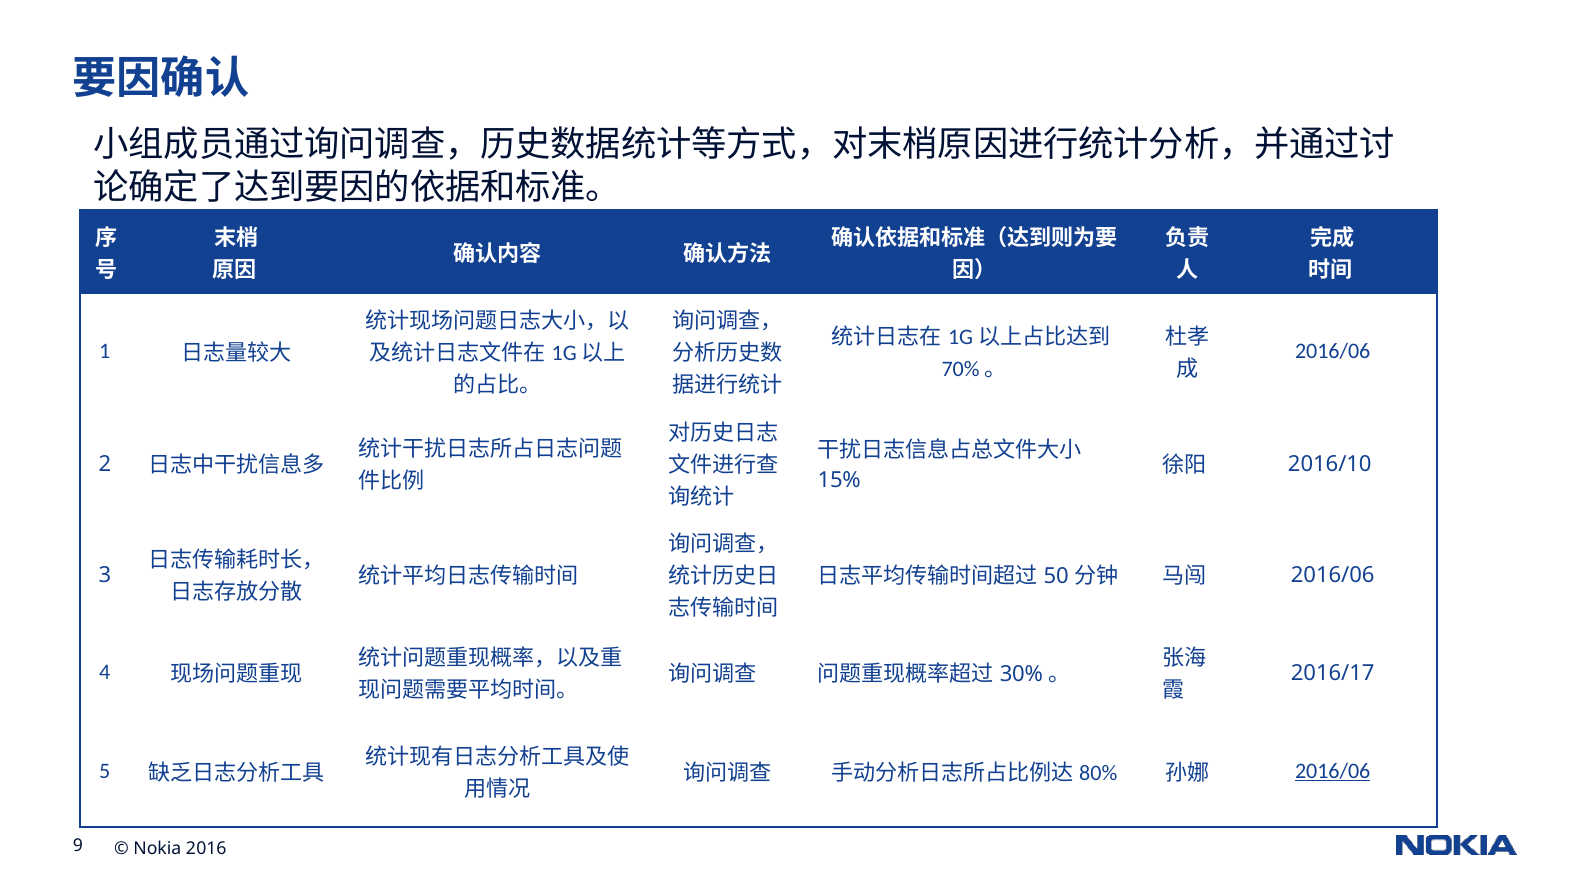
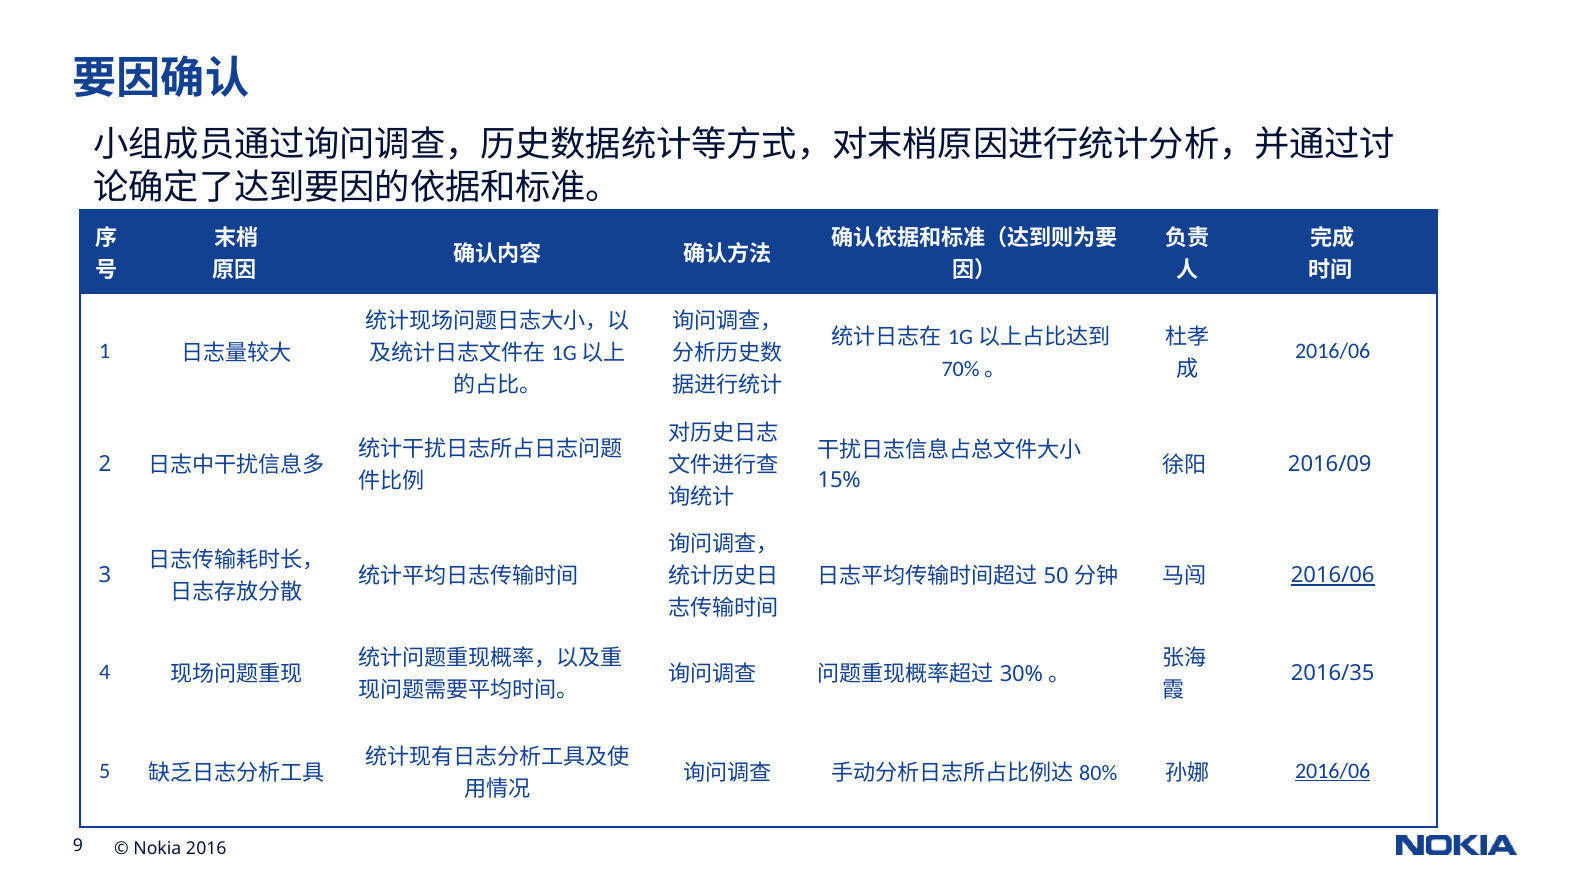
2016/10: 2016/10 -> 2016/09 (1330, 464)
2016/06 underline: none -> present (1333, 575)
2016/17: 2016/17 -> 2016/35 (1333, 673)
